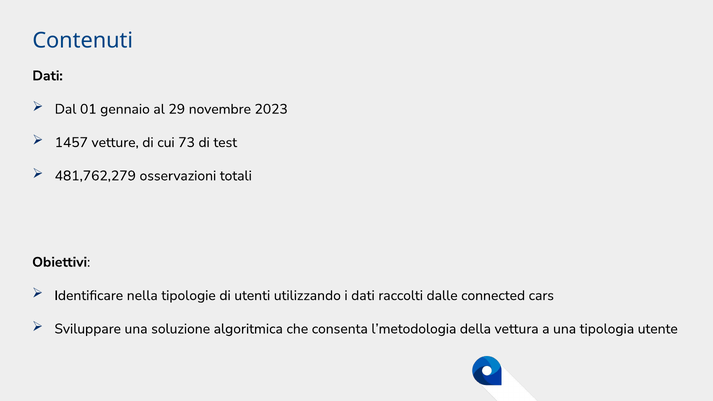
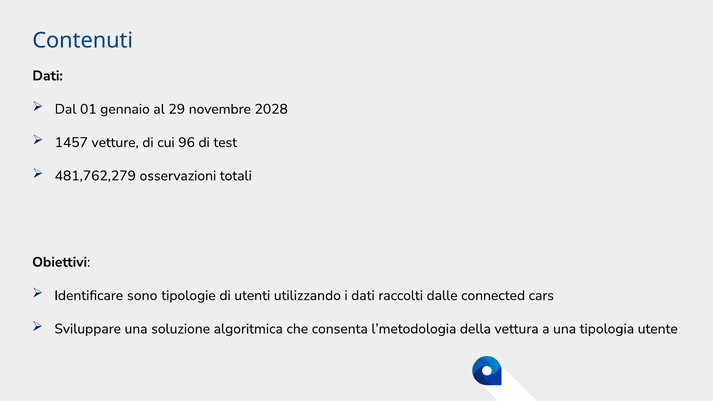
2023: 2023 -> 2028 (271, 109)
73: 73 -> 96 (187, 142)
nella: nella -> sono (142, 296)
